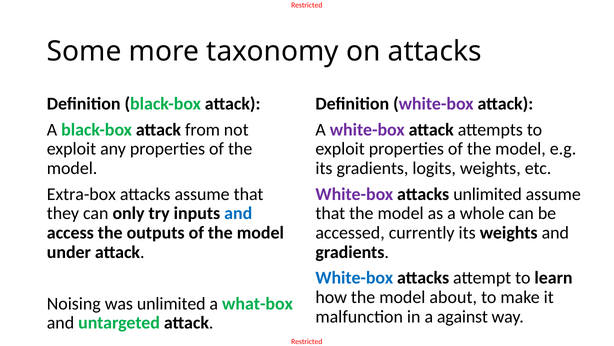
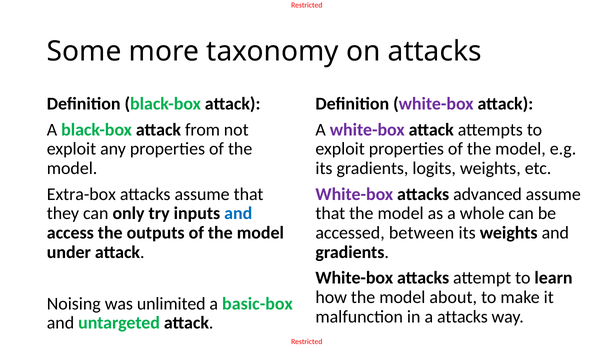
attacks unlimited: unlimited -> advanced (488, 194)
currently: currently -> between (422, 232)
White-box colour: blue -> black (354, 277)
what-box: what-box -> basic-box (257, 303)
a against: against -> attacks (462, 316)
